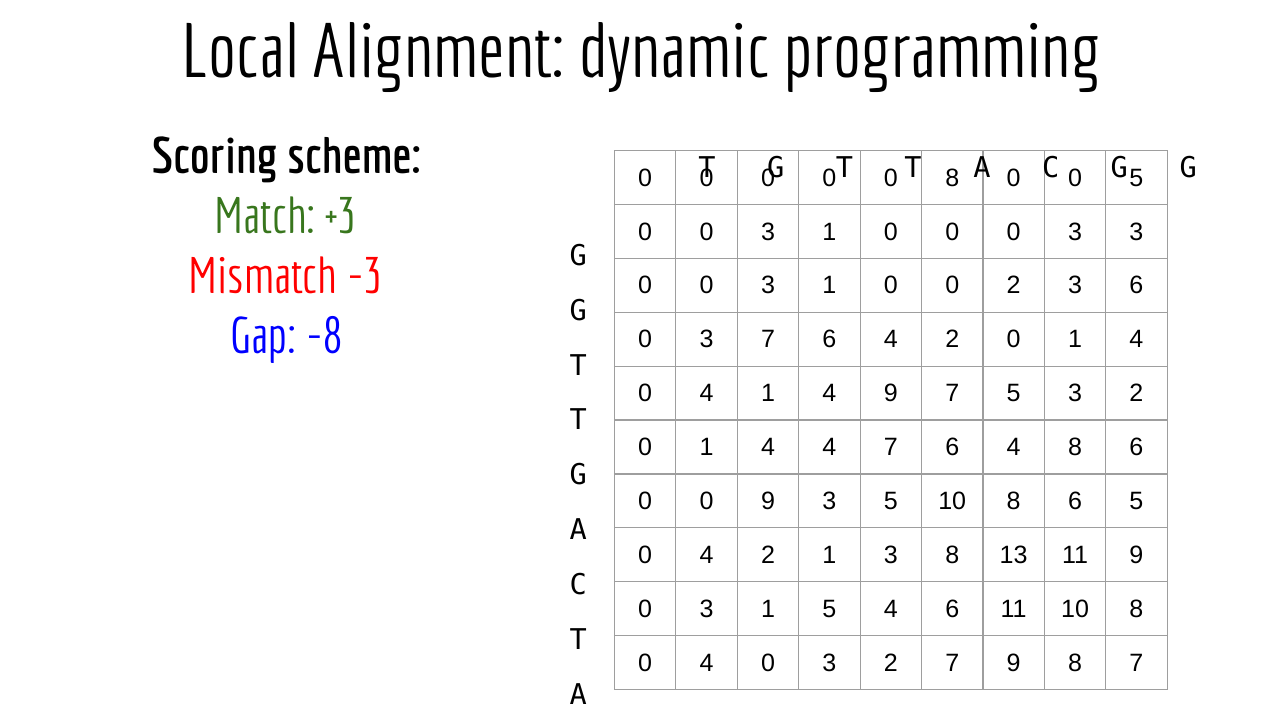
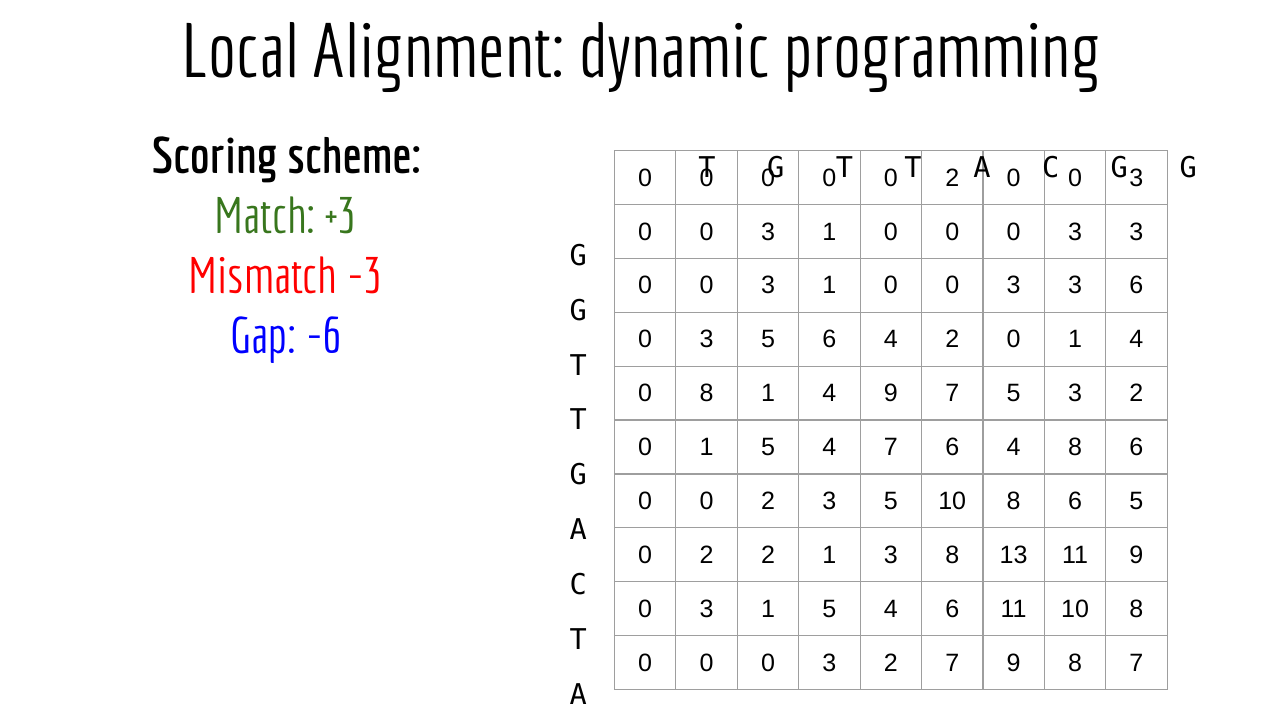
8: 8 -> 2 (952, 178)
5: 5 -> 3 (1136, 178)
1 0 0 2: 2 -> 3 (1014, 286)
-8: -8 -> -6 (325, 337)
0 3 7: 7 -> 5 (768, 339)
4: 4 -> 8 (707, 393)
4: 4 -> 5 (768, 447)
9: 9 -> 2 (768, 501)
4: 4 -> 2 (707, 555)
4: 4 -> 0 (707, 663)
